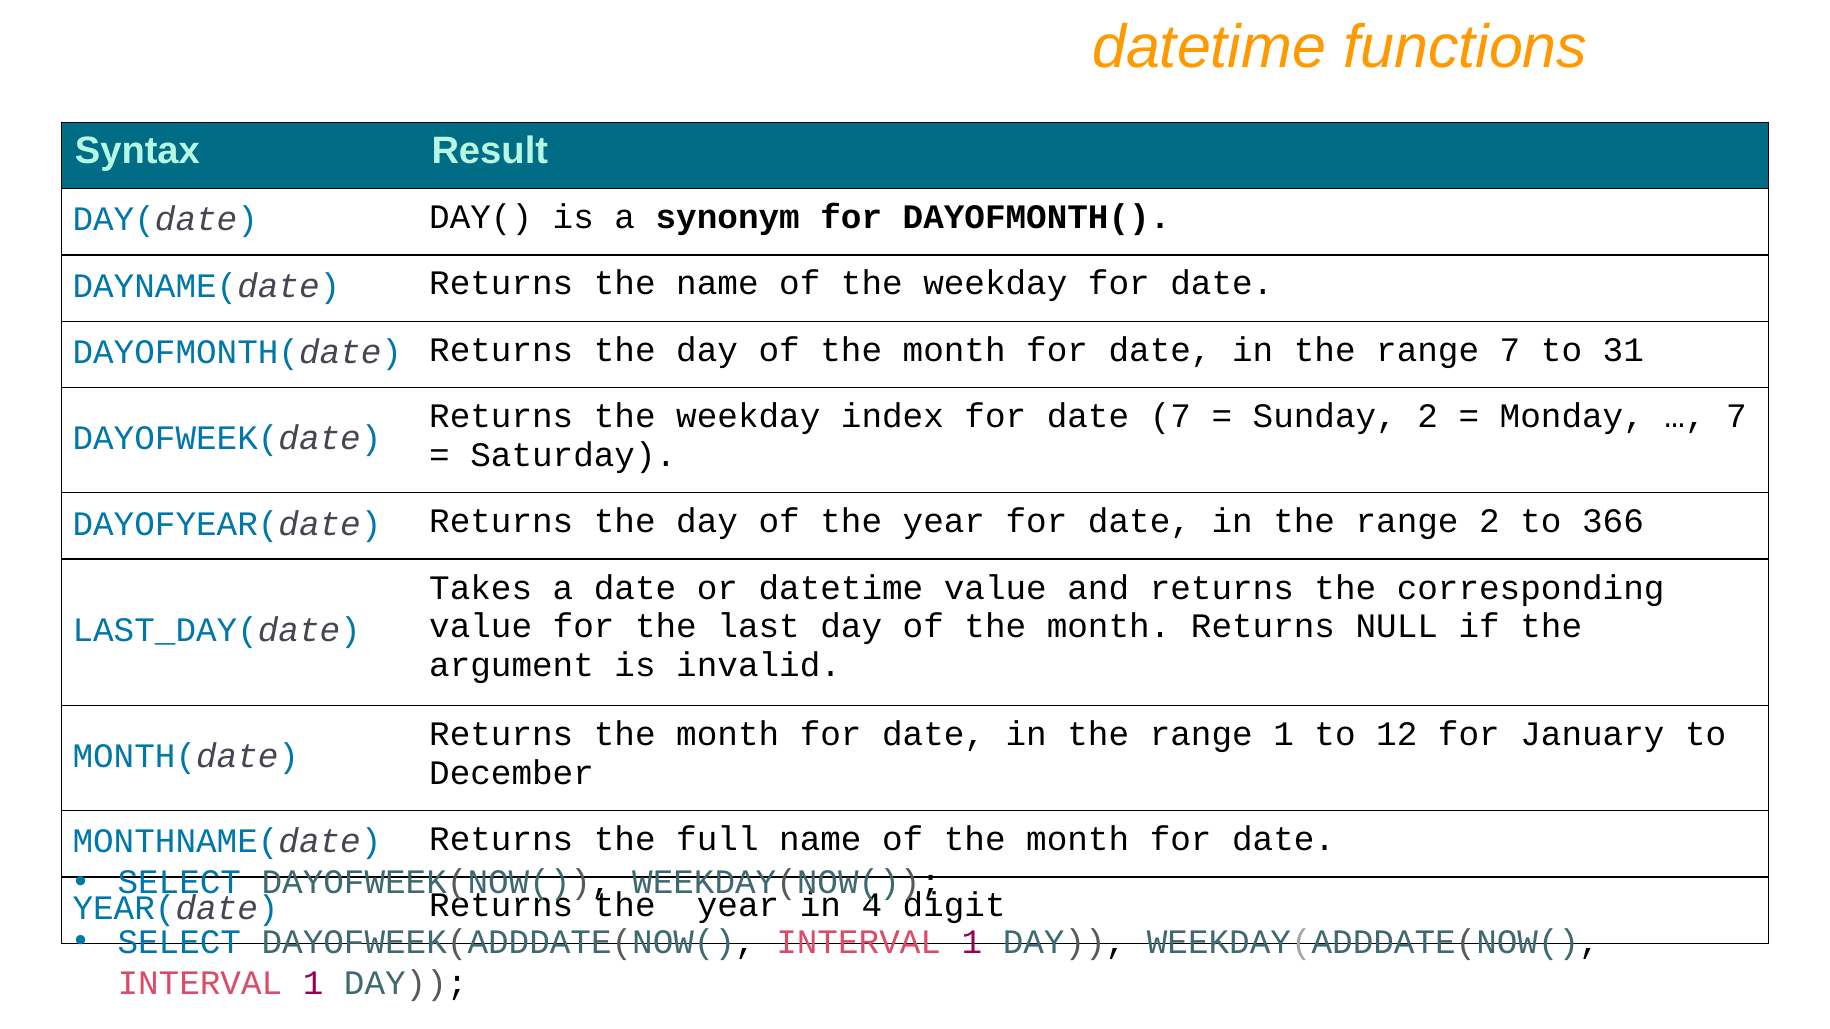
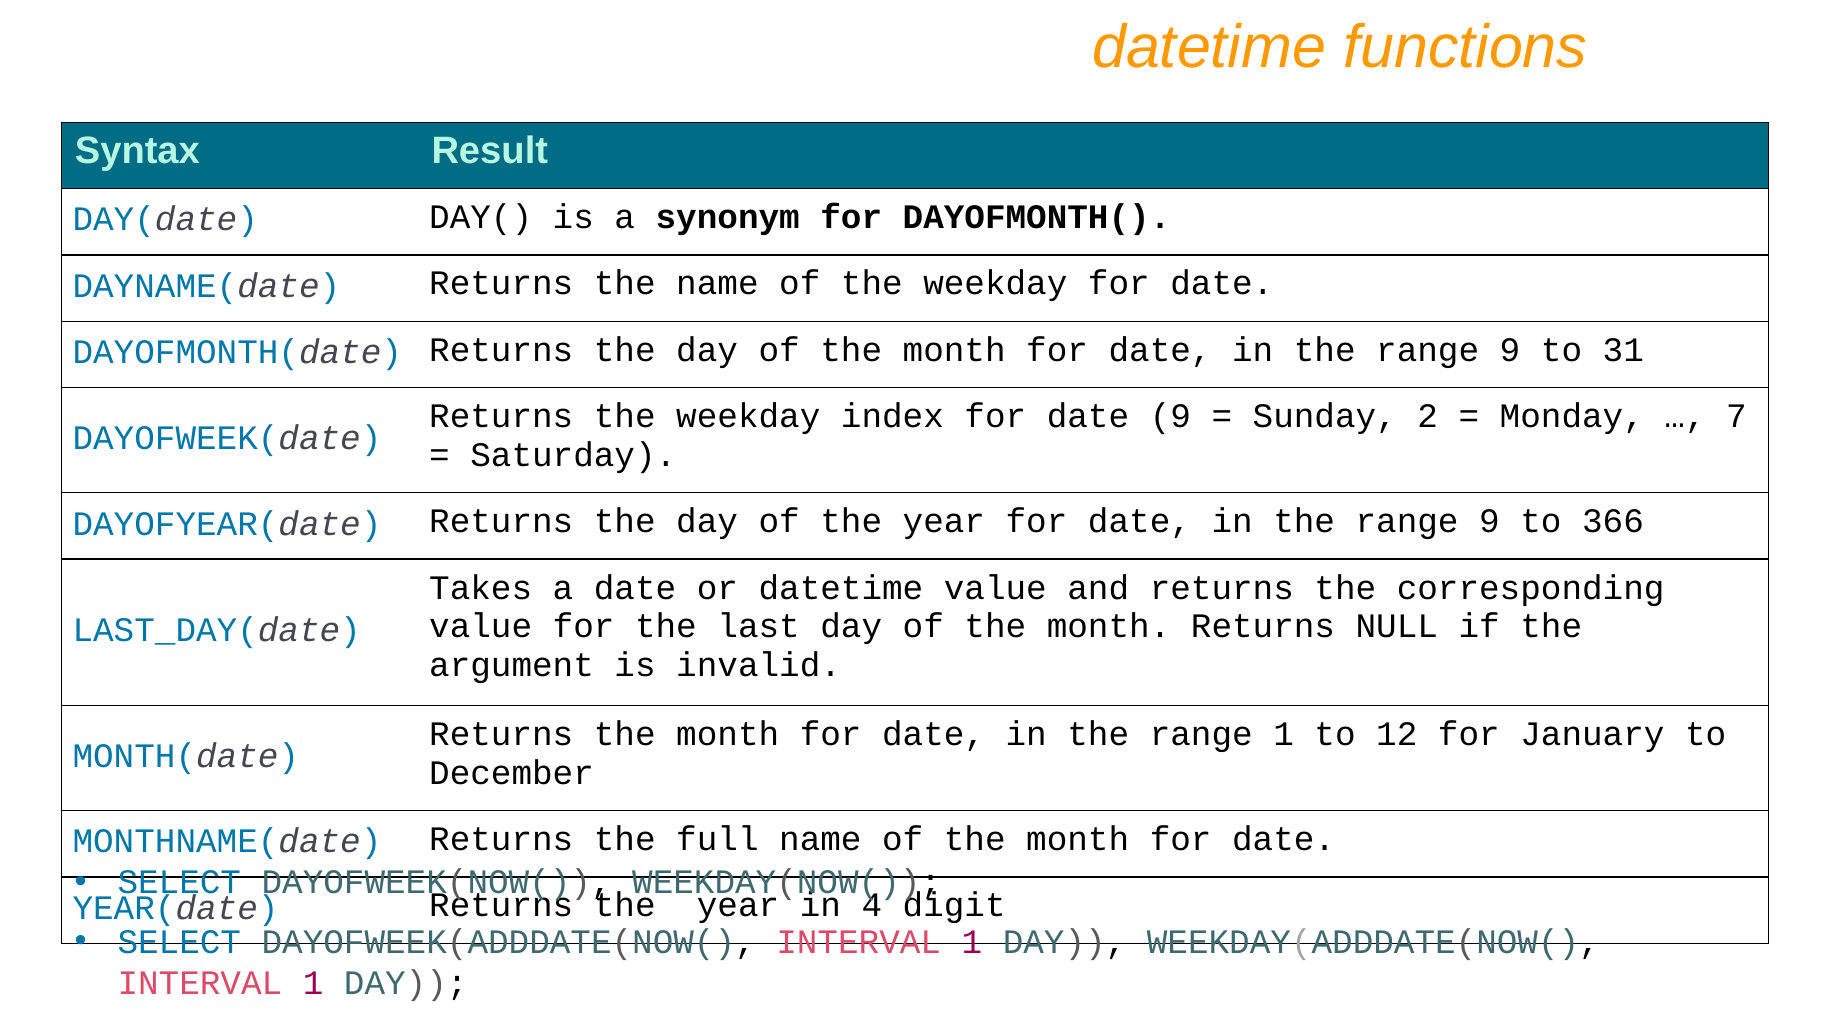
7: 7 -> 9 (1510, 350)
date 7: 7 -> 9 (1170, 416)
2: 2 -> 9 (1489, 522)
